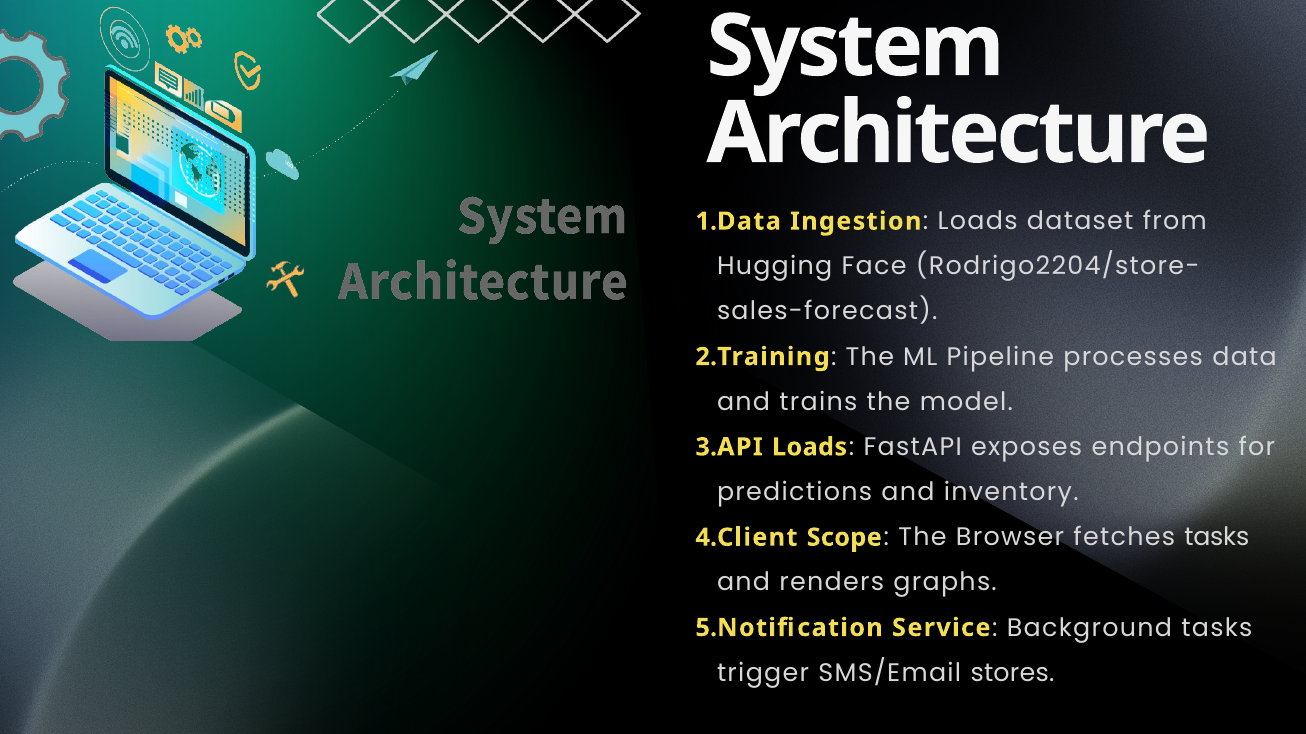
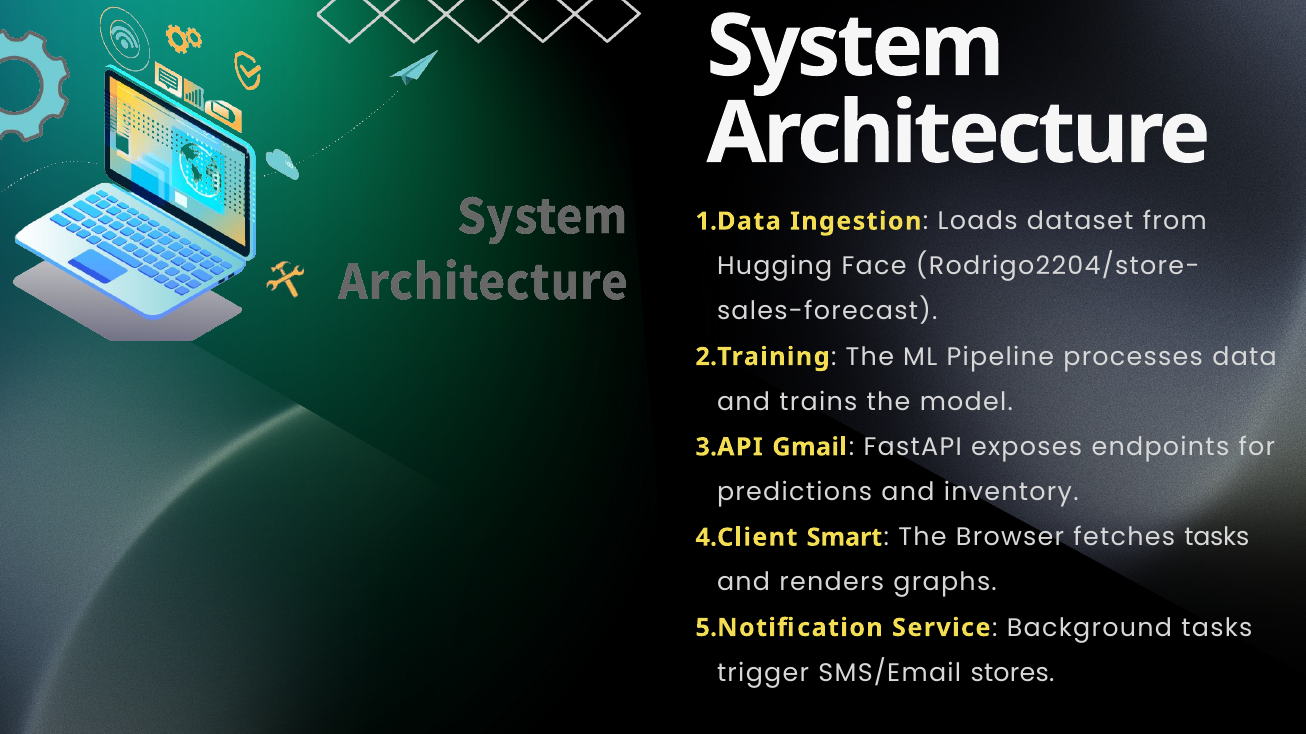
Loads: Loads -> Gmail (810, 447)
Scope: Scope -> Smart (844, 538)
